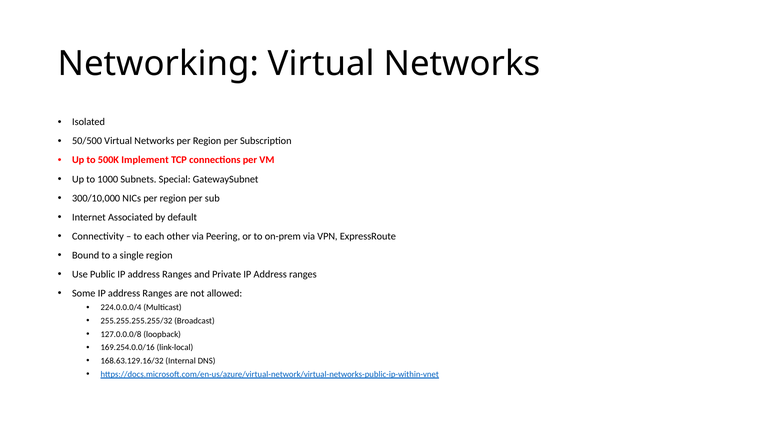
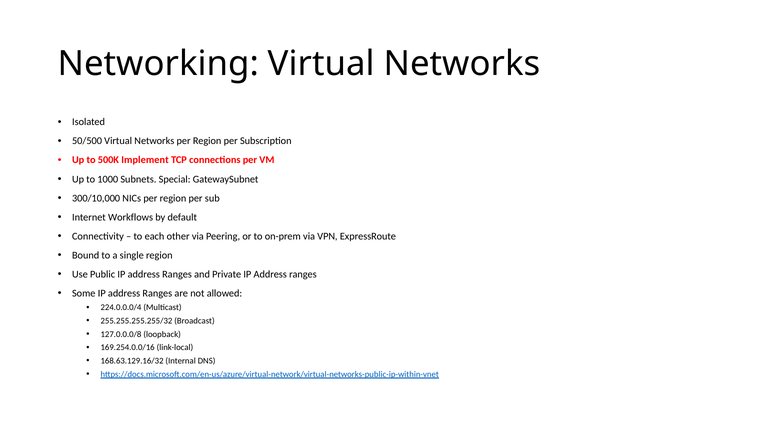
Associated: Associated -> Workflows (131, 217)
